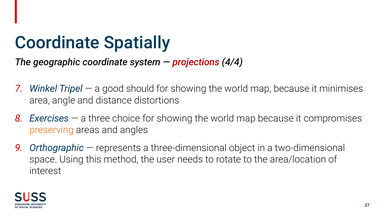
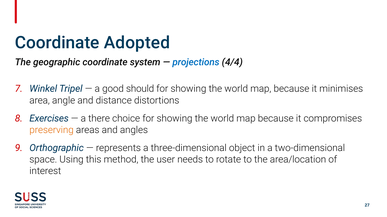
Spatially: Spatially -> Adopted (137, 43)
projections colour: red -> blue (196, 62)
three: three -> there (99, 119)
